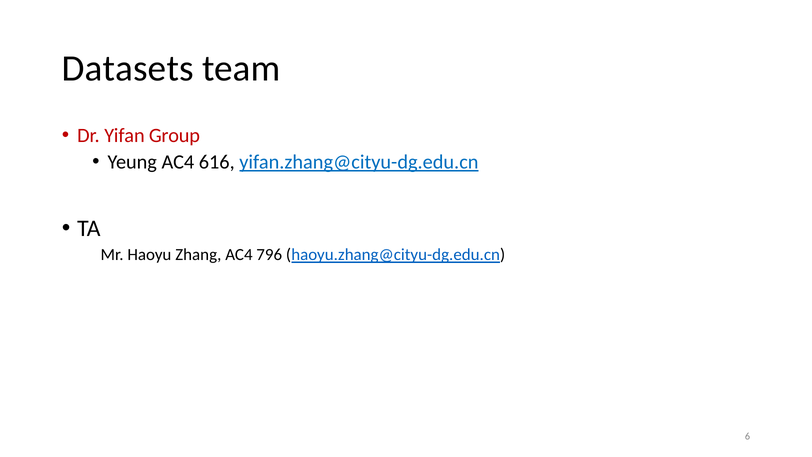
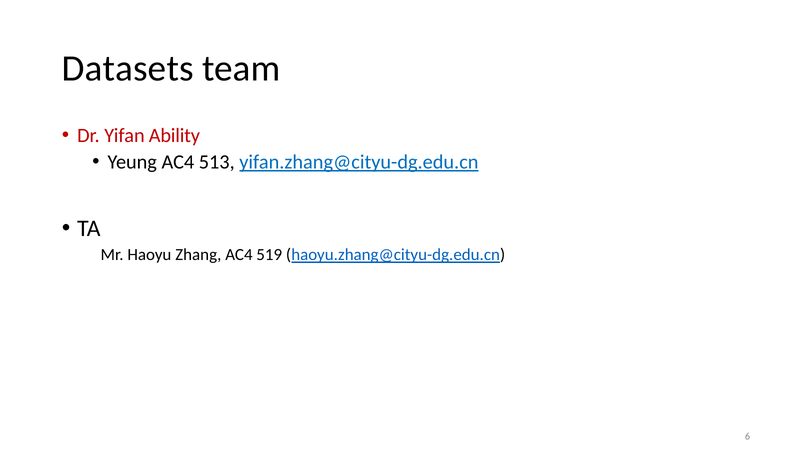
Group: Group -> Ability (174, 135)
616: 616 -> 513 (217, 162)
796: 796 -> 519 (269, 255)
